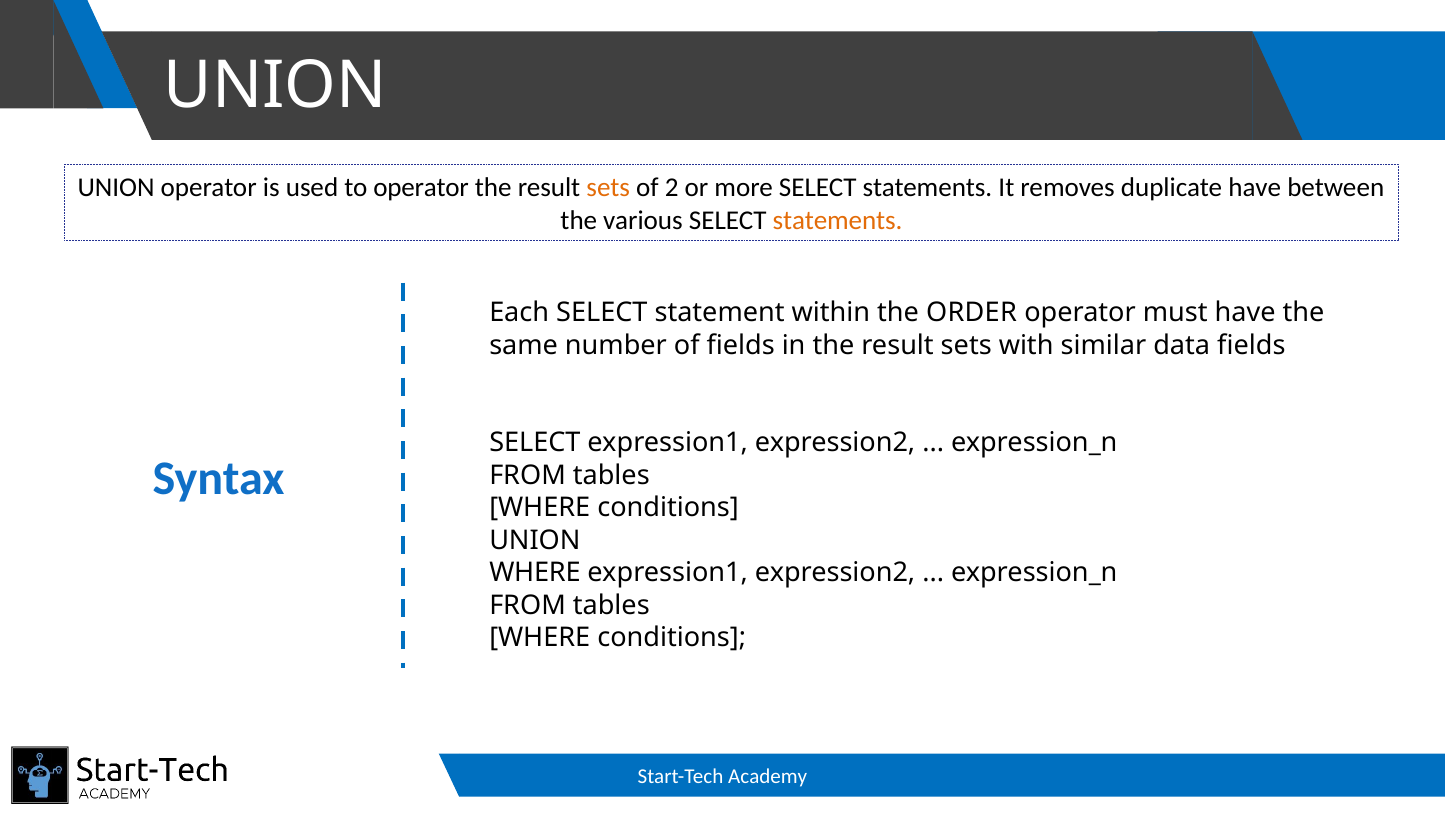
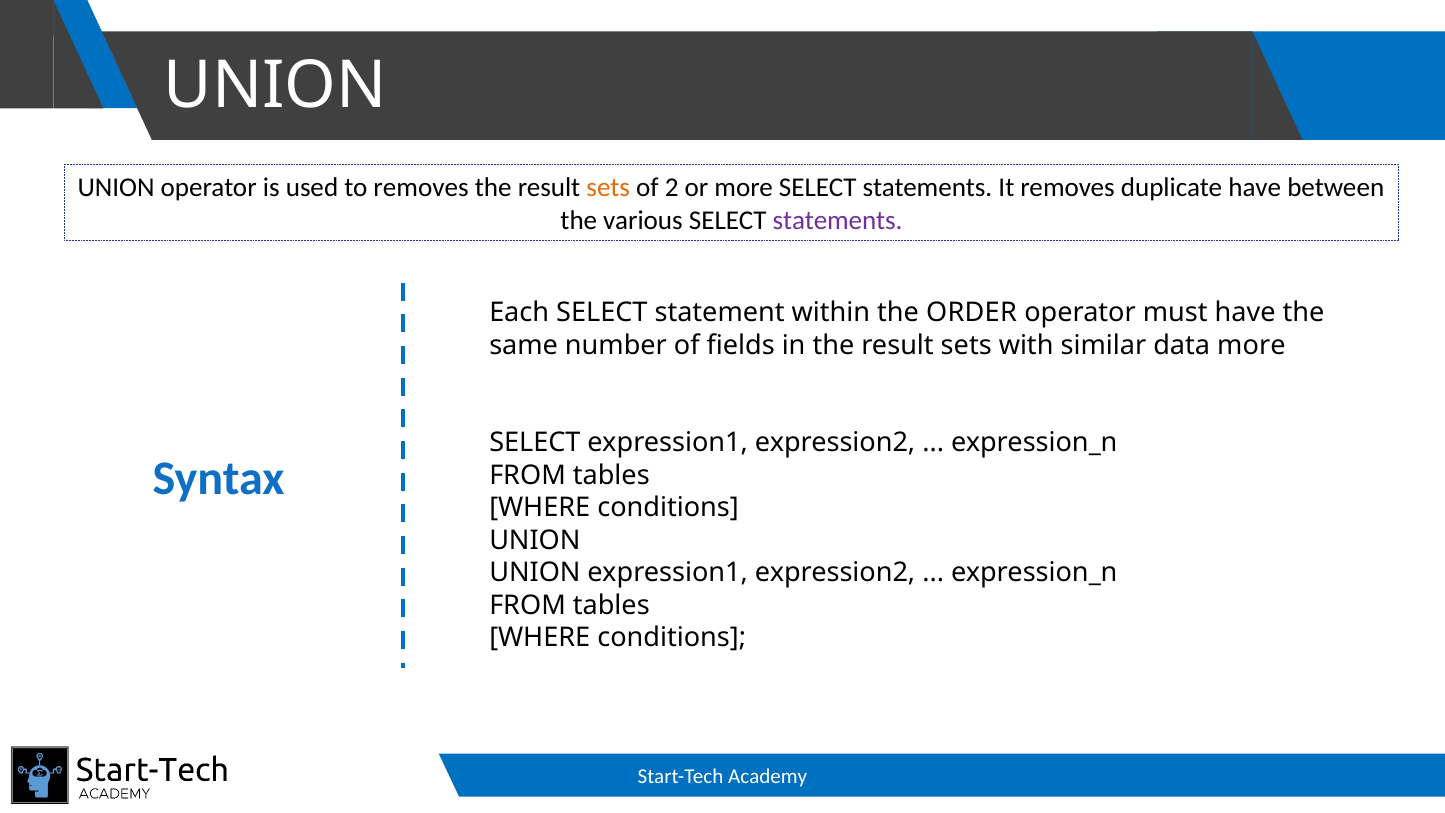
to operator: operator -> removes (421, 188)
statements colour: orange -> purple (838, 220)
data fields: fields -> more (1251, 345)
WHERE: WHERE -> UNION (535, 573)
